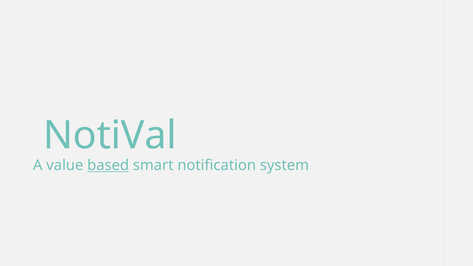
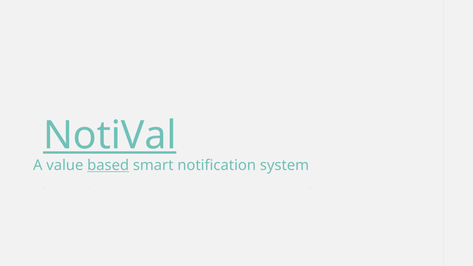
NotiVal underline: none -> present (110, 136)
